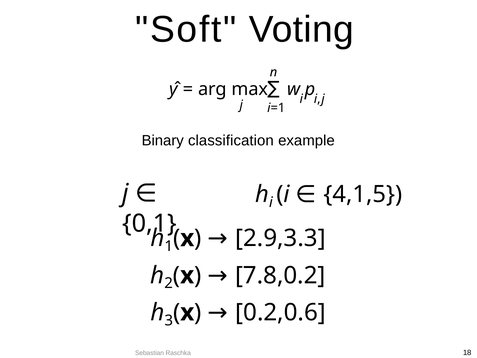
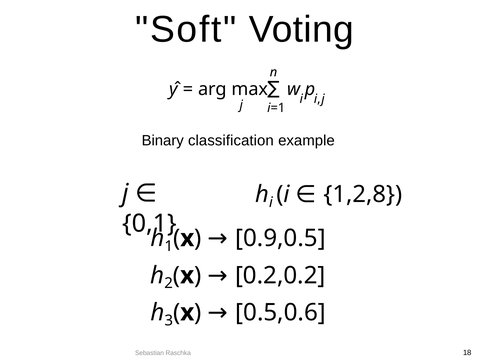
4,1,5: 4,1,5 -> 1,2,8 (363, 194)
2.9,3.3: 2.9,3.3 -> 0.9,0.5 (280, 238)
7.8,0.2: 7.8,0.2 -> 0.2,0.2 (280, 275)
0.2,0.6: 0.2,0.6 -> 0.5,0.6 (281, 312)
